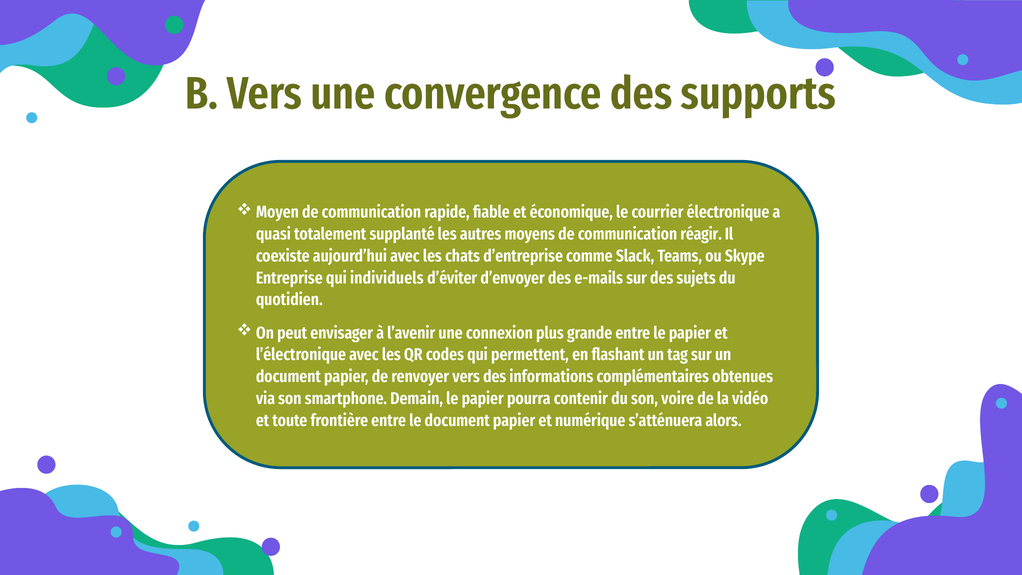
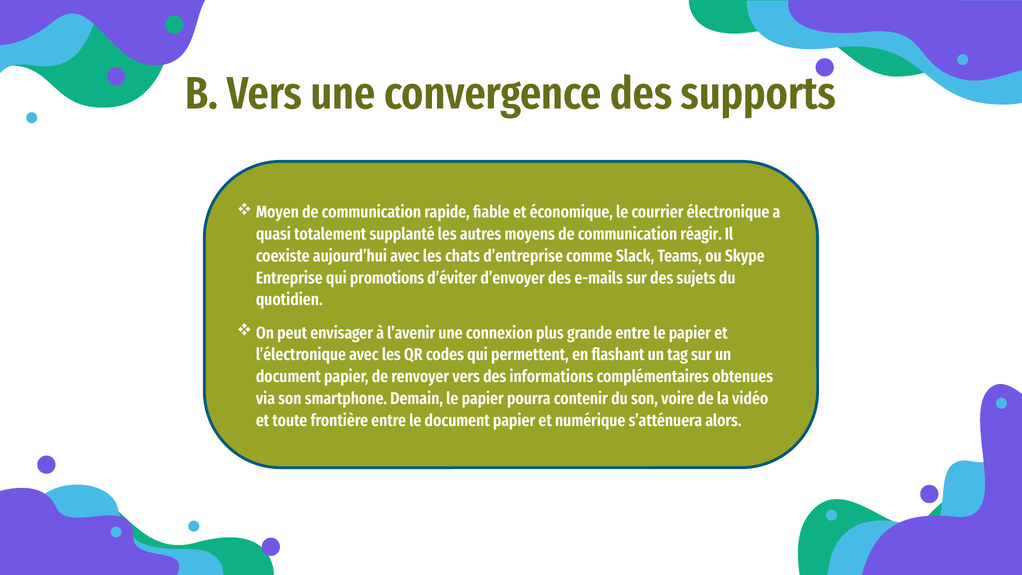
individuels: individuels -> promotions (387, 278)
